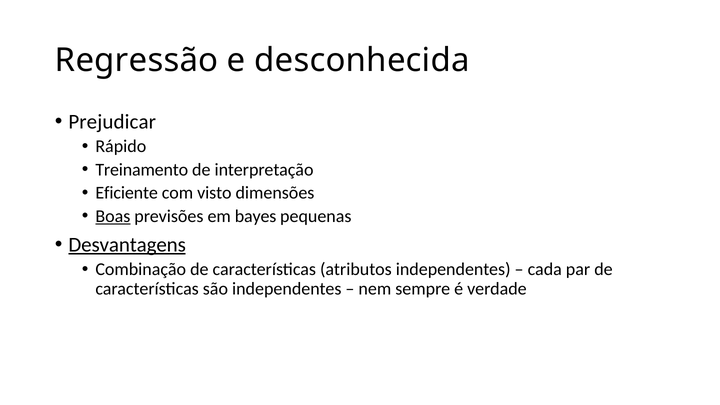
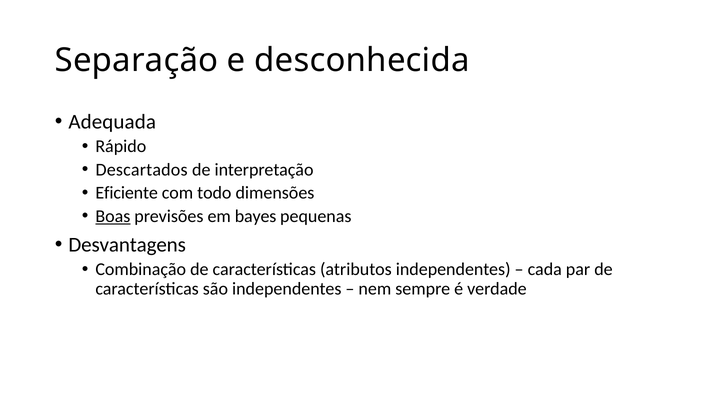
Regressão: Regressão -> Separação (137, 60)
Prejudicar: Prejudicar -> Adequada (112, 122)
Treinamento: Treinamento -> Descartados (142, 170)
visto: visto -> todo (214, 193)
Desvantagens underline: present -> none (127, 245)
